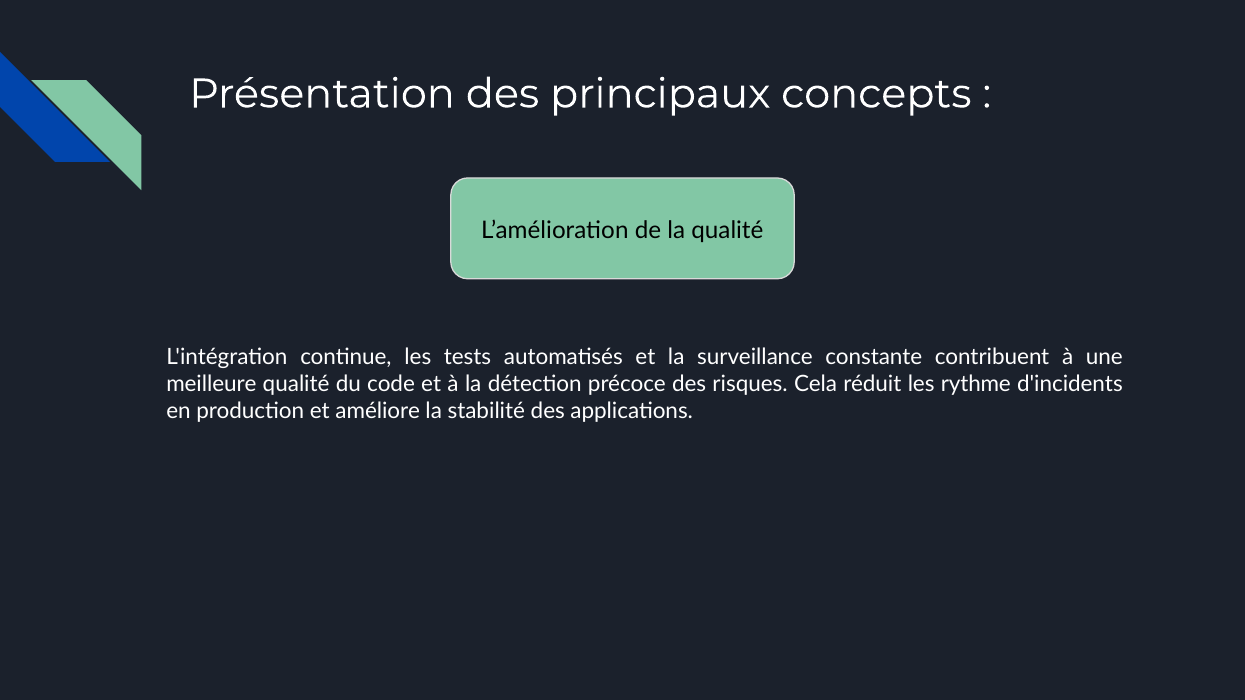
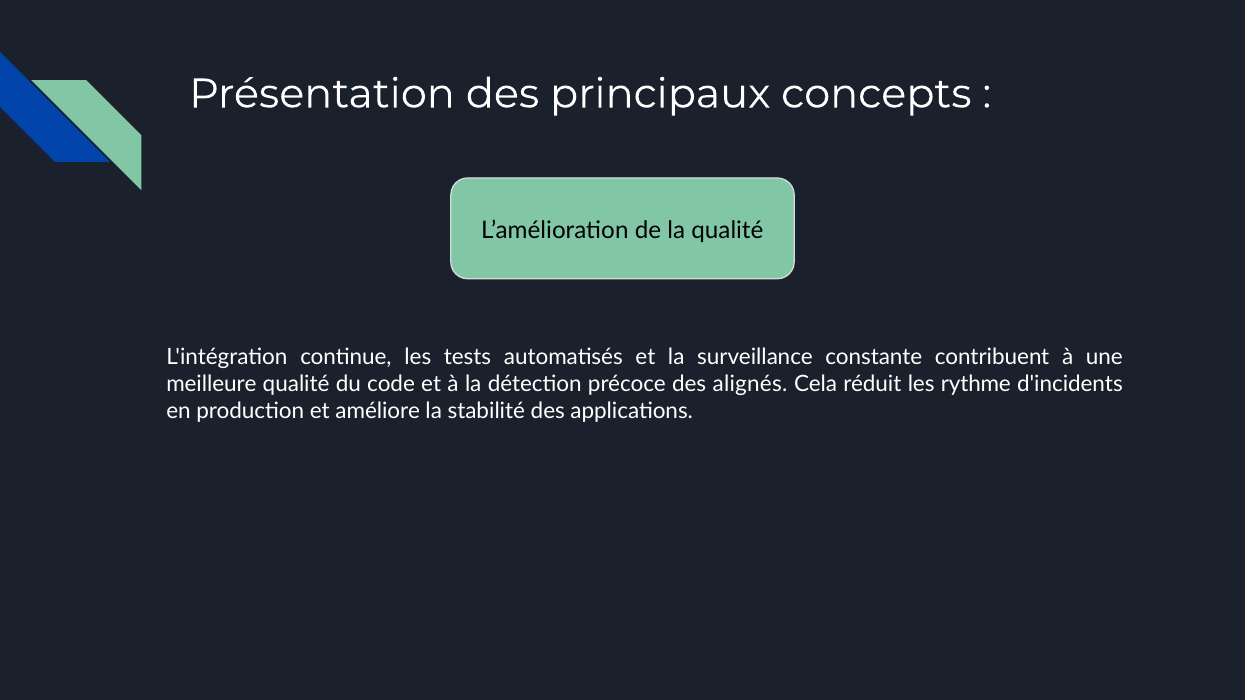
risques: risques -> alignés (750, 384)
